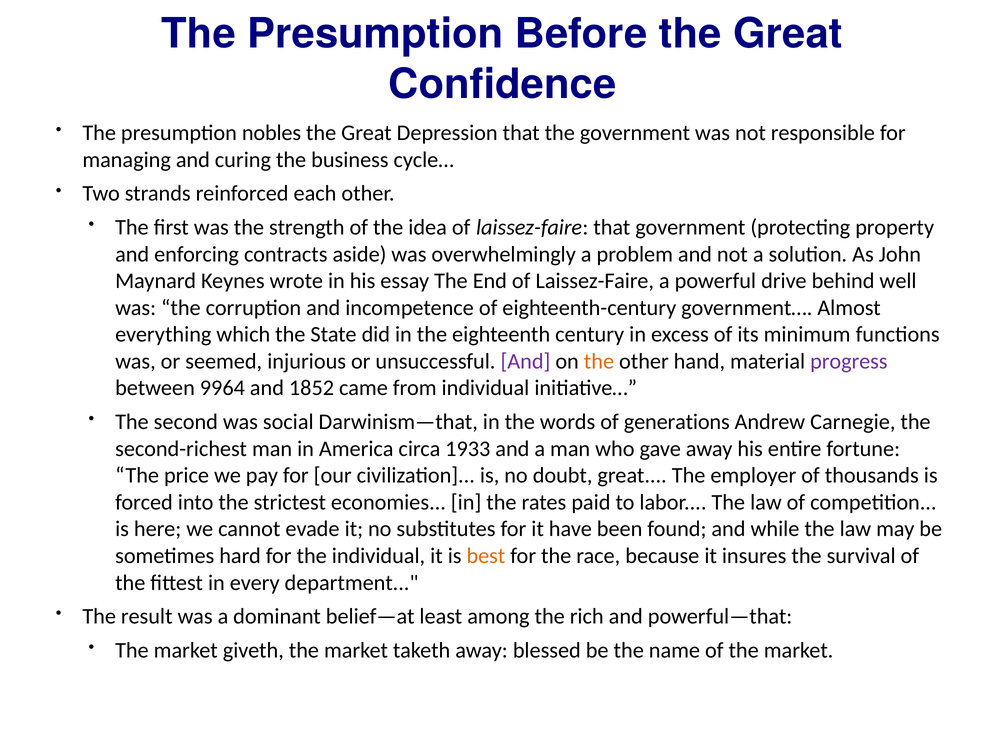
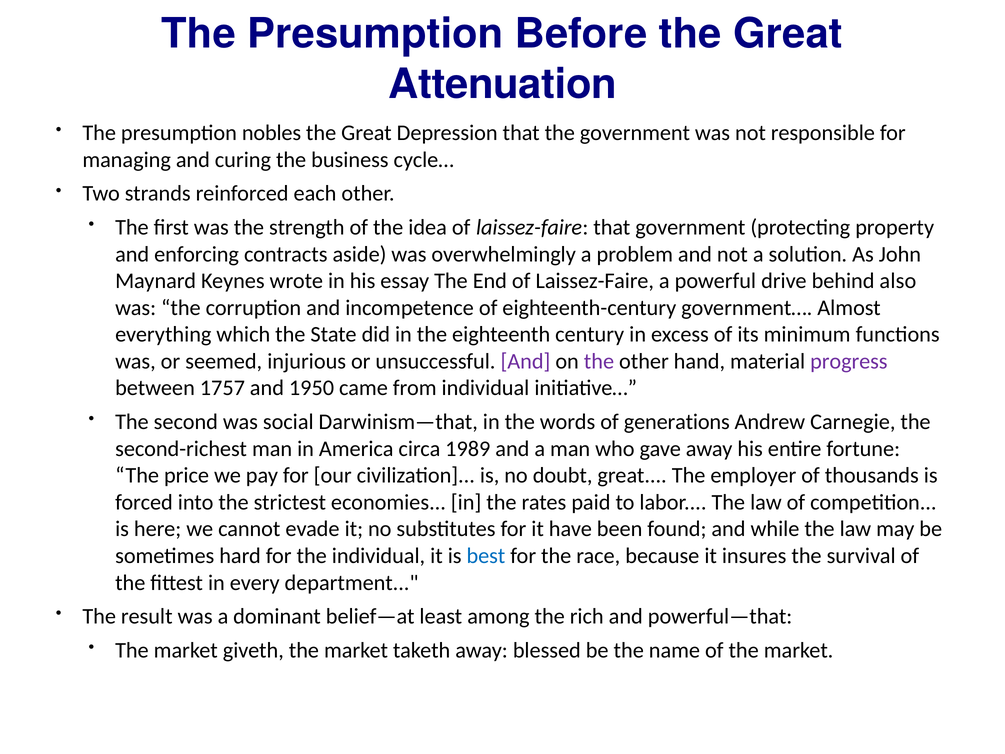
Confidence: Confidence -> Attenuation (503, 84)
well: well -> also (898, 281)
the colour: orange -> purple (599, 361)
9964: 9964 -> 1757 (222, 388)
1852: 1852 -> 1950 (312, 388)
1933: 1933 -> 1989 (468, 449)
best colour: orange -> blue (486, 556)
